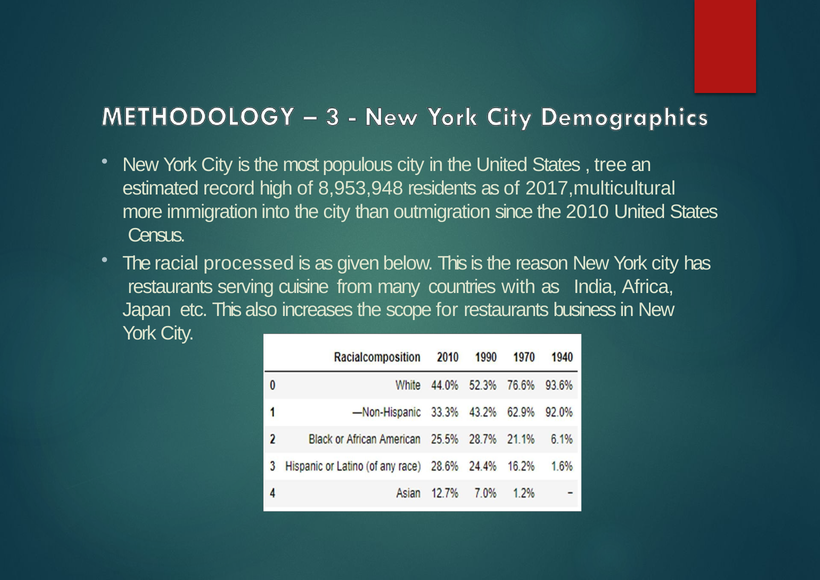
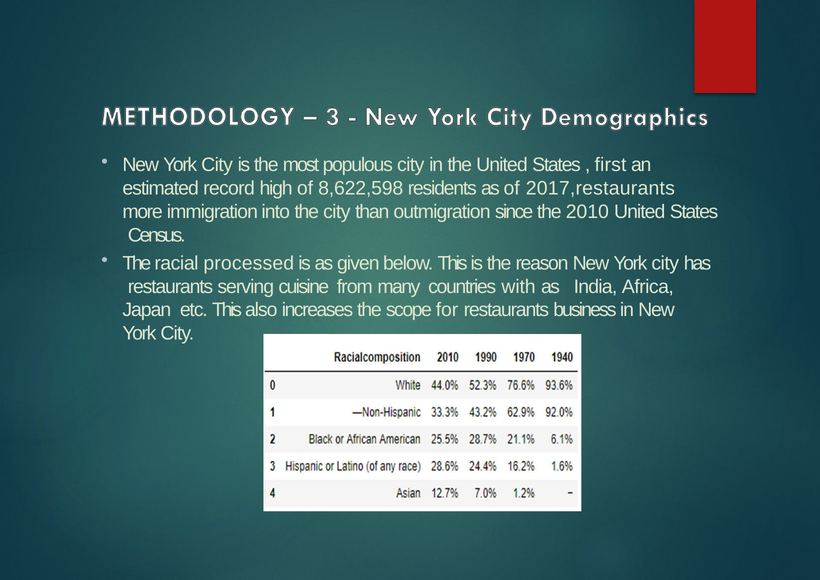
tree: tree -> first (610, 165)
8,953,948: 8,953,948 -> 8,622,598 (361, 188)
2017,multicultural: 2017,multicultural -> 2017,restaurants (600, 188)
